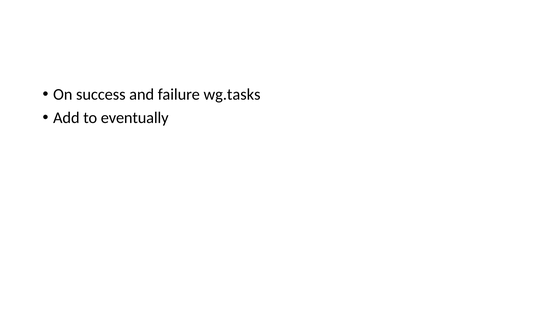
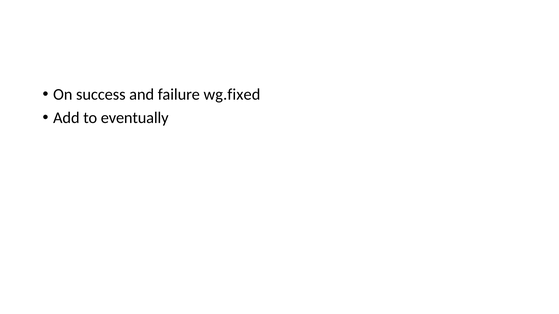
wg.tasks: wg.tasks -> wg.fixed (232, 95)
